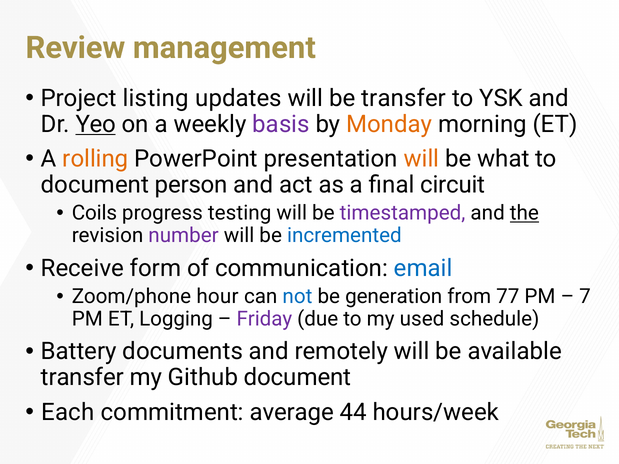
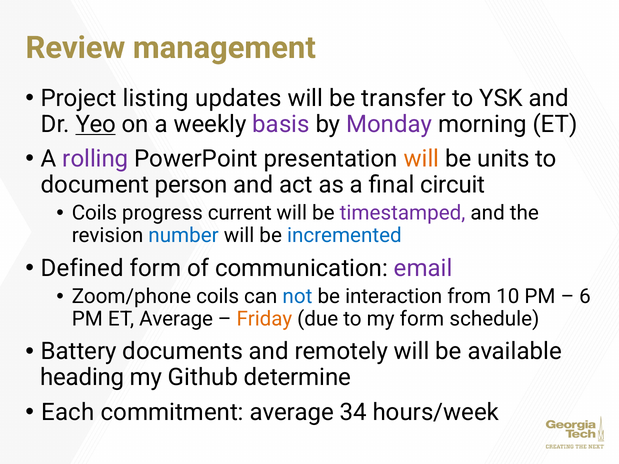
Monday colour: orange -> purple (389, 124)
rolling colour: orange -> purple (95, 159)
what: what -> units (503, 159)
testing: testing -> current (240, 213)
the underline: present -> none (524, 213)
number colour: purple -> blue (184, 236)
Receive: Receive -> Defined (82, 268)
email colour: blue -> purple (423, 268)
Zoom/phone hour: hour -> coils (218, 297)
generation: generation -> interaction (394, 297)
77: 77 -> 10 (508, 297)
7: 7 -> 6 (585, 297)
ET Logging: Logging -> Average (176, 319)
Friday colour: purple -> orange (264, 319)
my used: used -> form (422, 319)
transfer: transfer -> heading (82, 378)
Github document: document -> determine (298, 378)
44: 44 -> 34 (353, 412)
